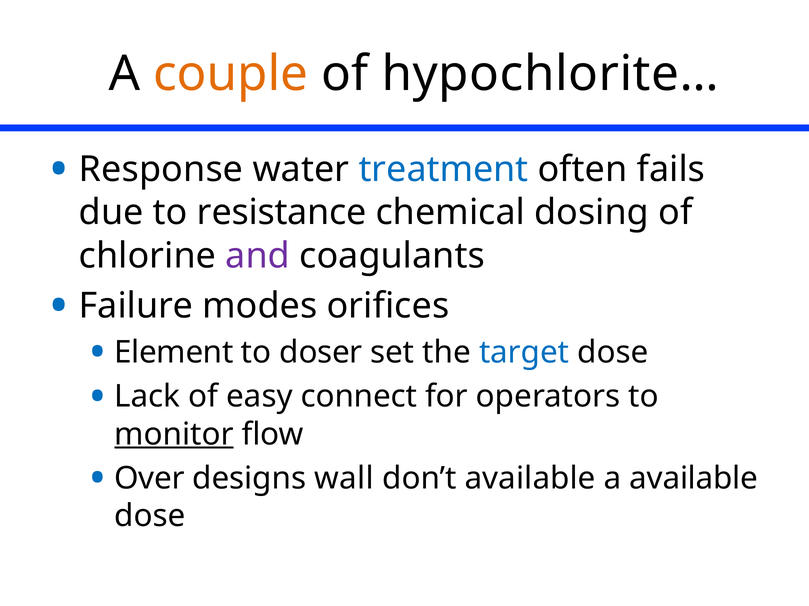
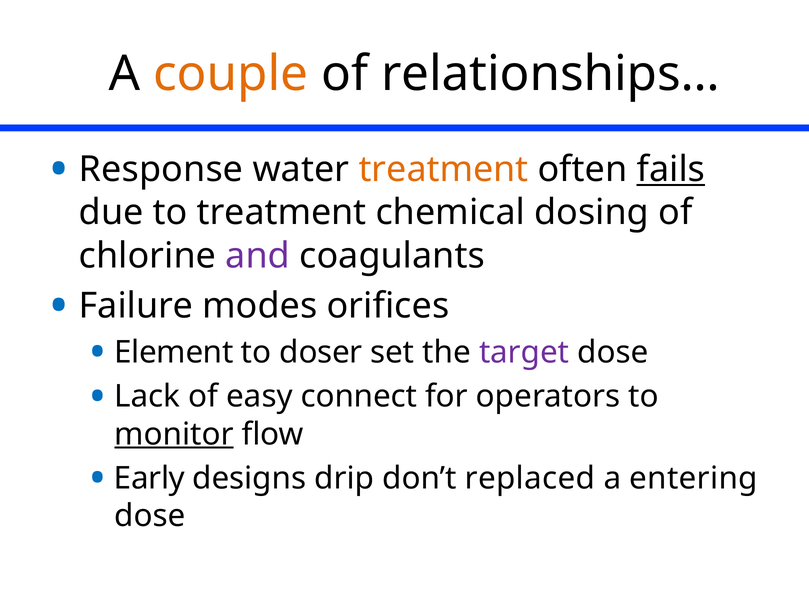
hypochlorite…: hypochlorite… -> relationships… (551, 74)
treatment colour: blue -> orange (444, 170)
fails underline: none -> present (671, 170)
to resistance: resistance -> treatment (282, 213)
target colour: blue -> purple (524, 353)
Over: Over -> Early (149, 479)
wall: wall -> drip (344, 479)
don’t available: available -> replaced (530, 479)
a available: available -> entering (694, 479)
